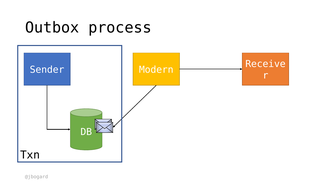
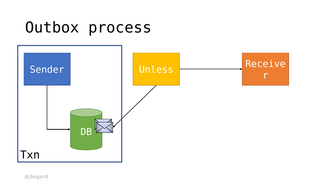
Modern: Modern -> Unless (156, 70)
